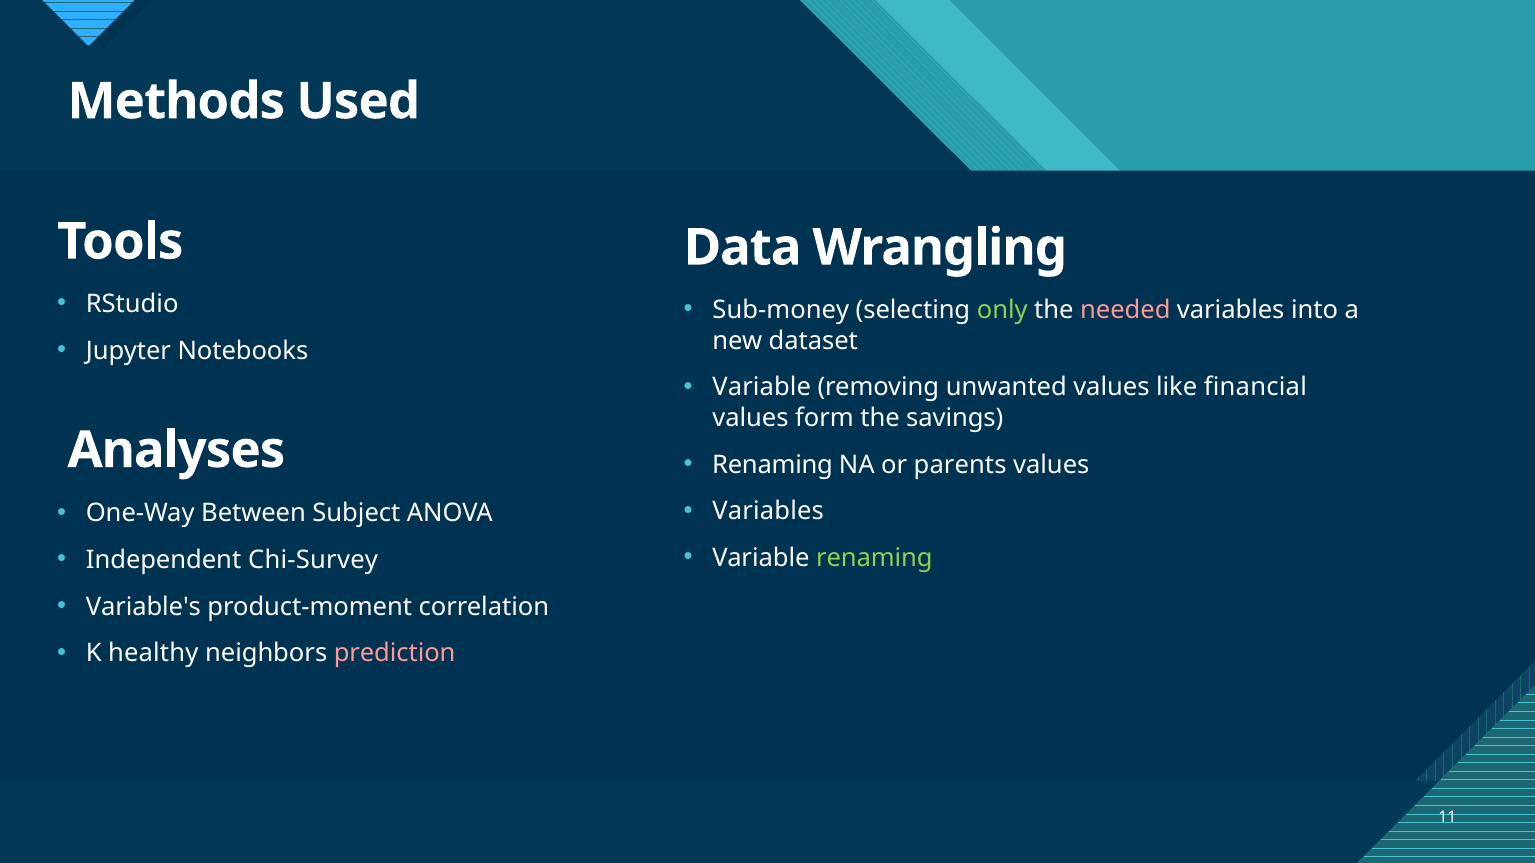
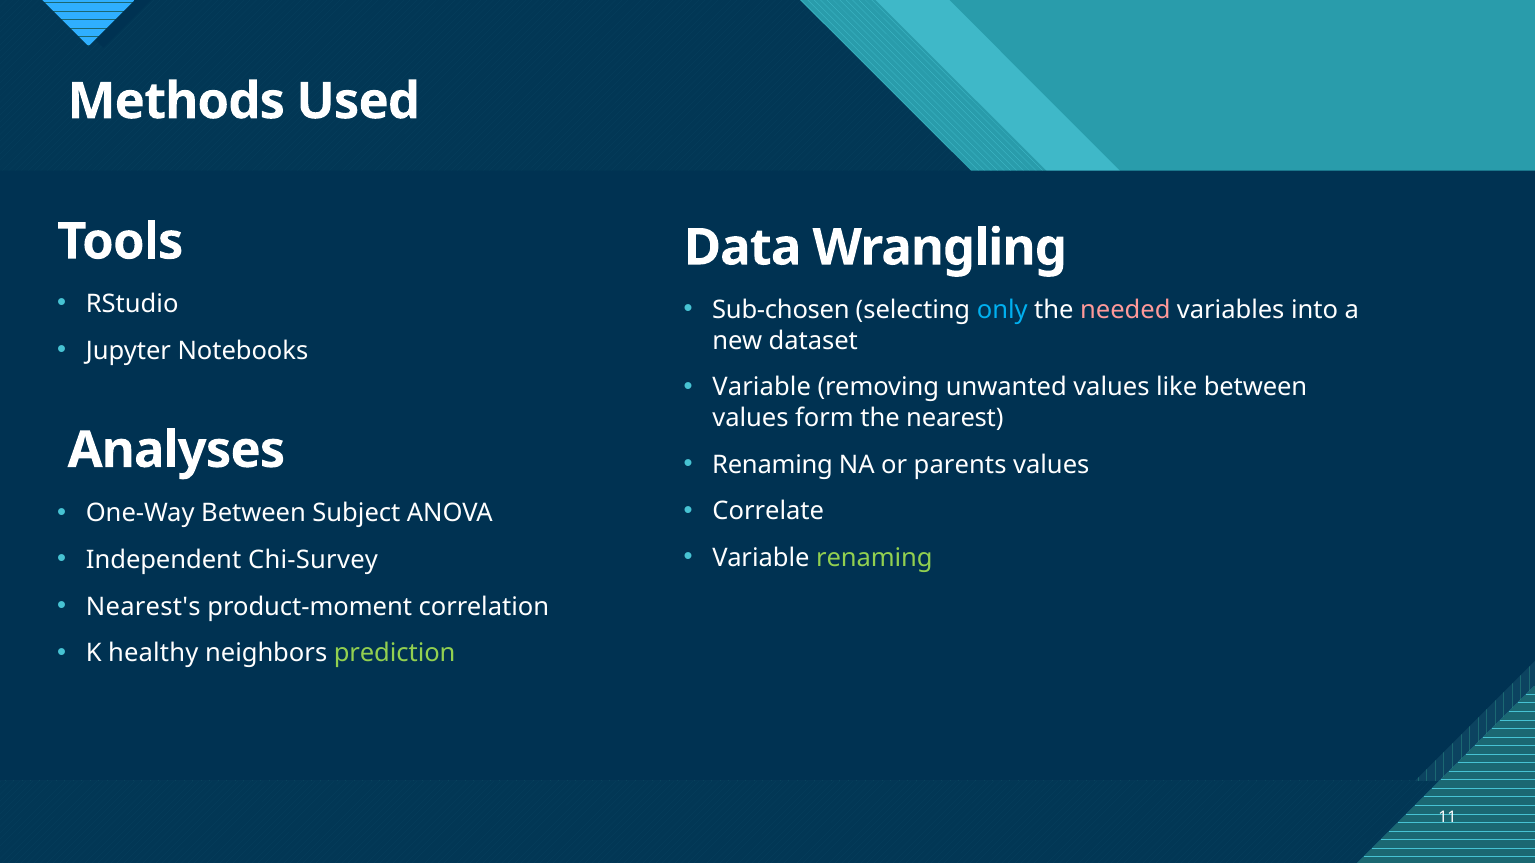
Sub-money: Sub-money -> Sub-chosen (781, 310)
only colour: light green -> light blue (1002, 310)
like financial: financial -> between (1255, 388)
savings: savings -> nearest (955, 418)
Variables: Variables -> Correlate (768, 512)
Variable's: Variable's -> Nearest's (143, 607)
prediction colour: pink -> light green (395, 654)
